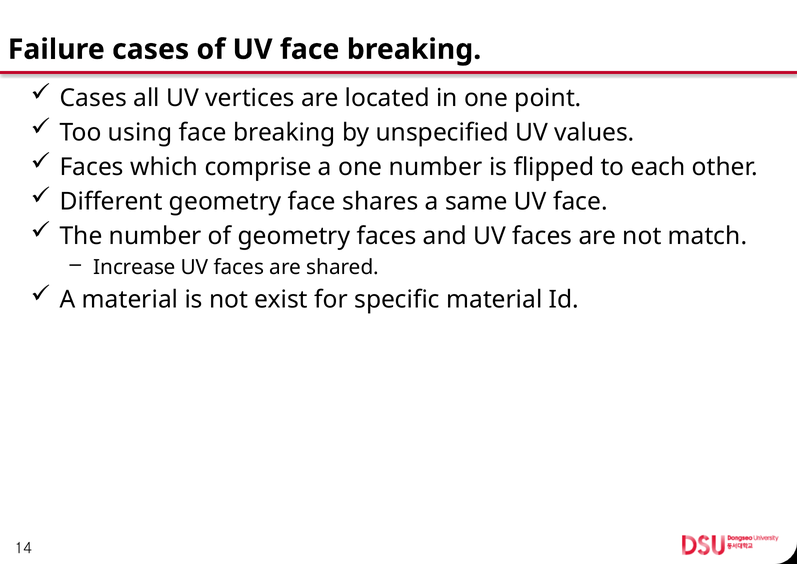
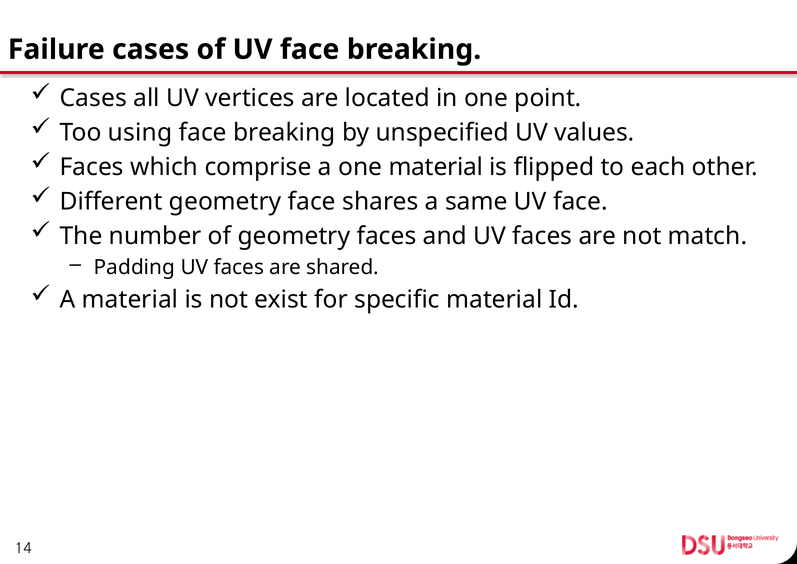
one number: number -> material (436, 167)
Increase: Increase -> Padding (134, 267)
